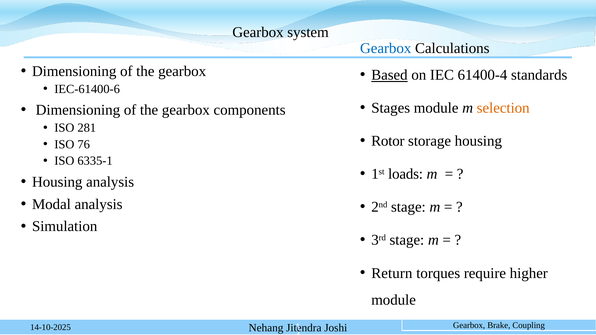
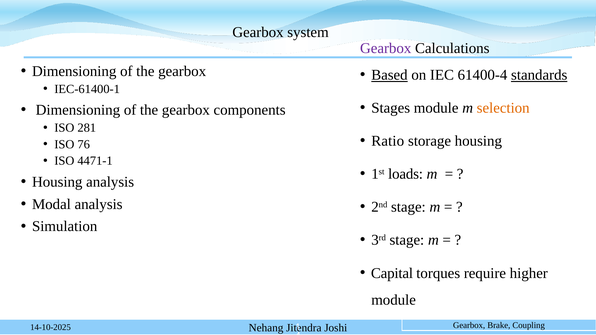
Gearbox colour: blue -> purple (386, 48)
standards underline: none -> present (539, 75)
IEC-61400-6: IEC-61400-6 -> IEC-61400-1 (87, 89)
Rotor: Rotor -> Ratio (388, 141)
6335-1: 6335-1 -> 4471-1 (95, 161)
Return: Return -> Capital (392, 273)
